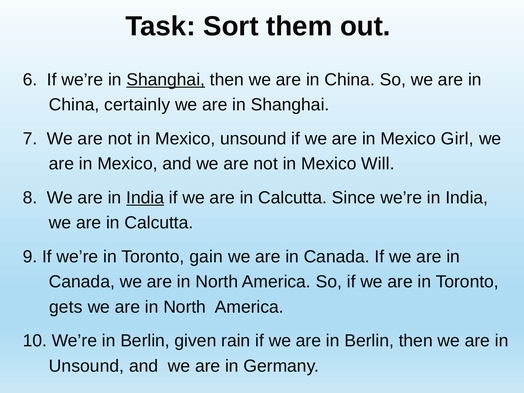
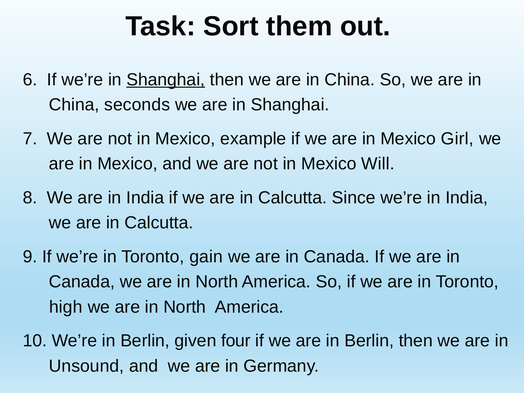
certainly: certainly -> seconds (137, 105)
Mexico unsound: unsound -> example (253, 139)
India underline: present -> none (145, 198)
gets: gets -> high (66, 307)
rain: rain -> four (236, 341)
